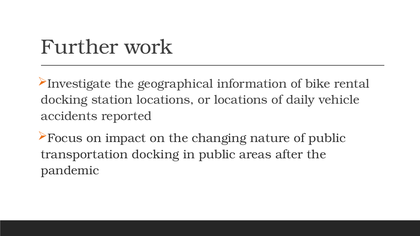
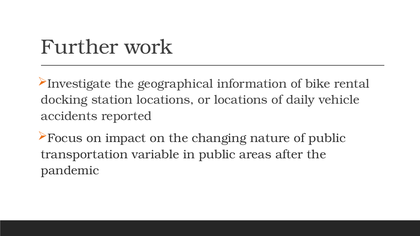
transportation docking: docking -> variable (156, 155)
